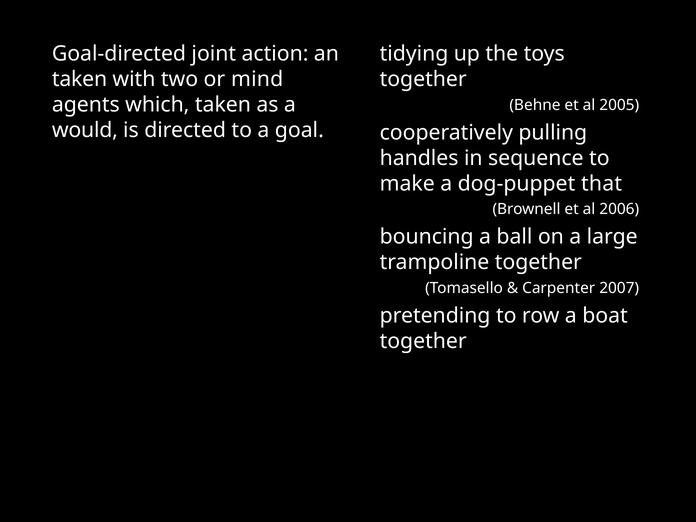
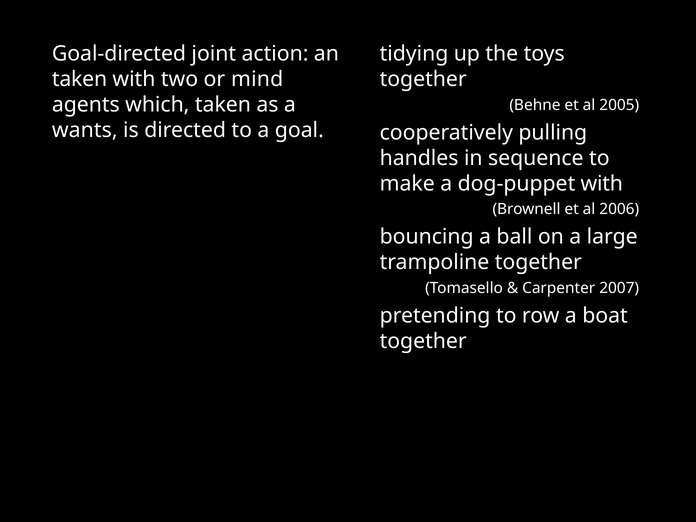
would: would -> wants (85, 130)
dog-puppet that: that -> with (602, 184)
